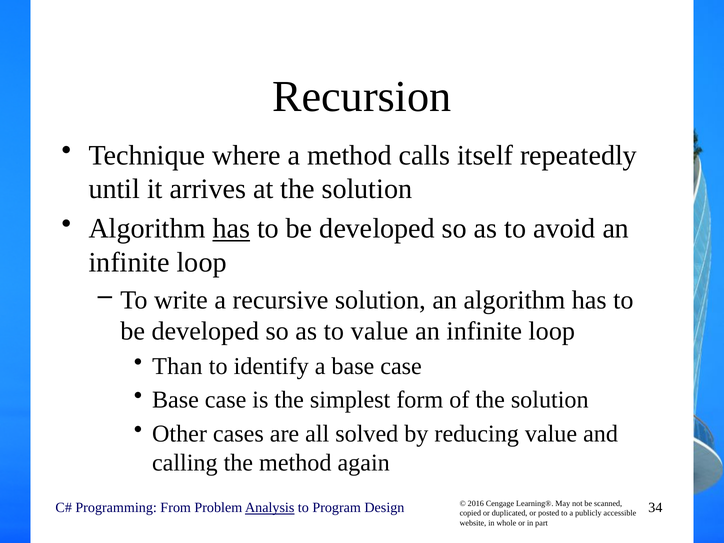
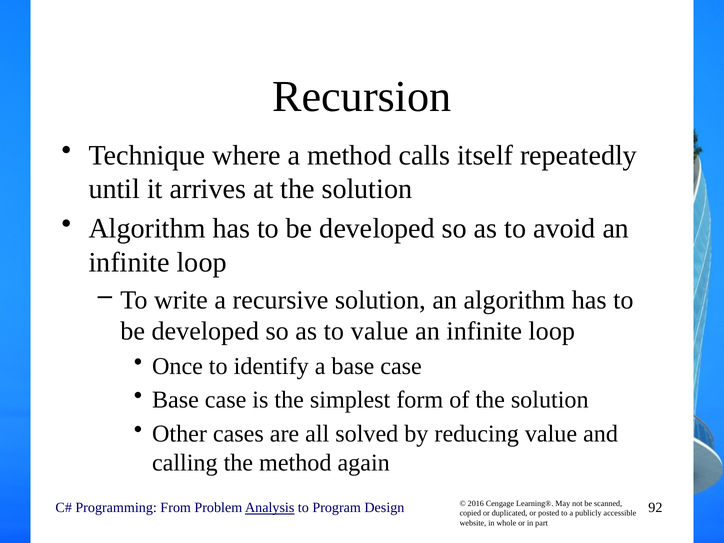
has underline: present -> none (231, 228)
Than: Than -> Once (177, 366)
34: 34 -> 92 (655, 508)
